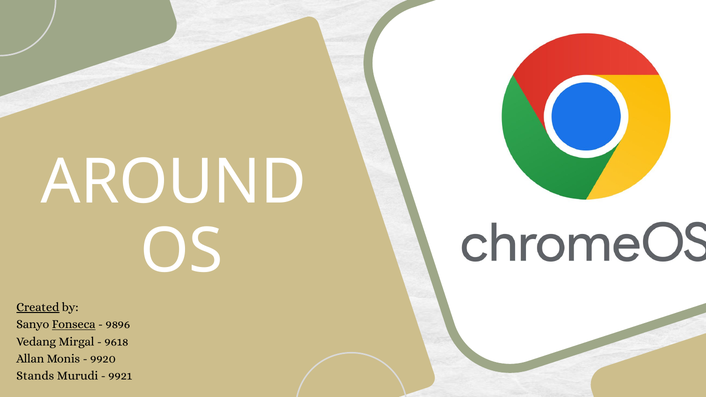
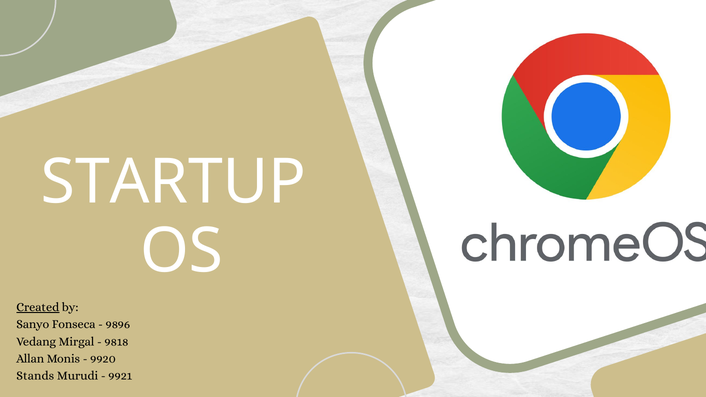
AROUND: AROUND -> STARTUP (174, 182)
Fonseca underline: present -> none (74, 324)
9618: 9618 -> 9818 (116, 342)
